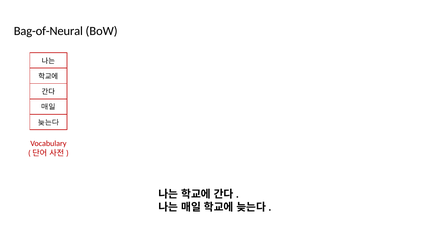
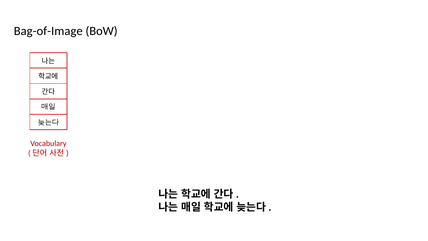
Bag-of-Neural: Bag-of-Neural -> Bag-of-Image (48, 31)
